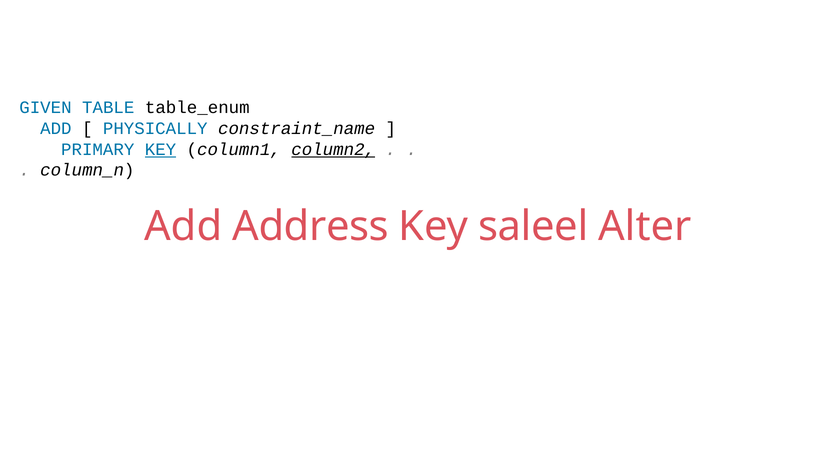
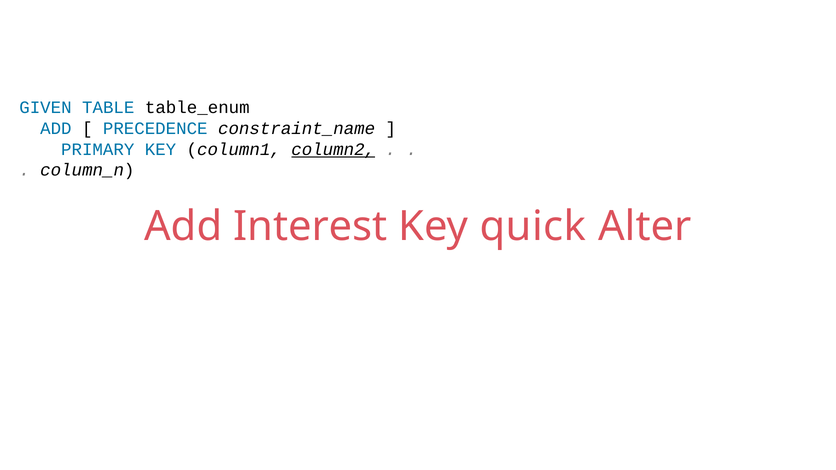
PHYSICALLY: PHYSICALLY -> PRECEDENCE (155, 128)
KEY underline: present -> none (160, 149)
Address: Address -> Interest (310, 227)
saleel: saleel -> quick (533, 227)
